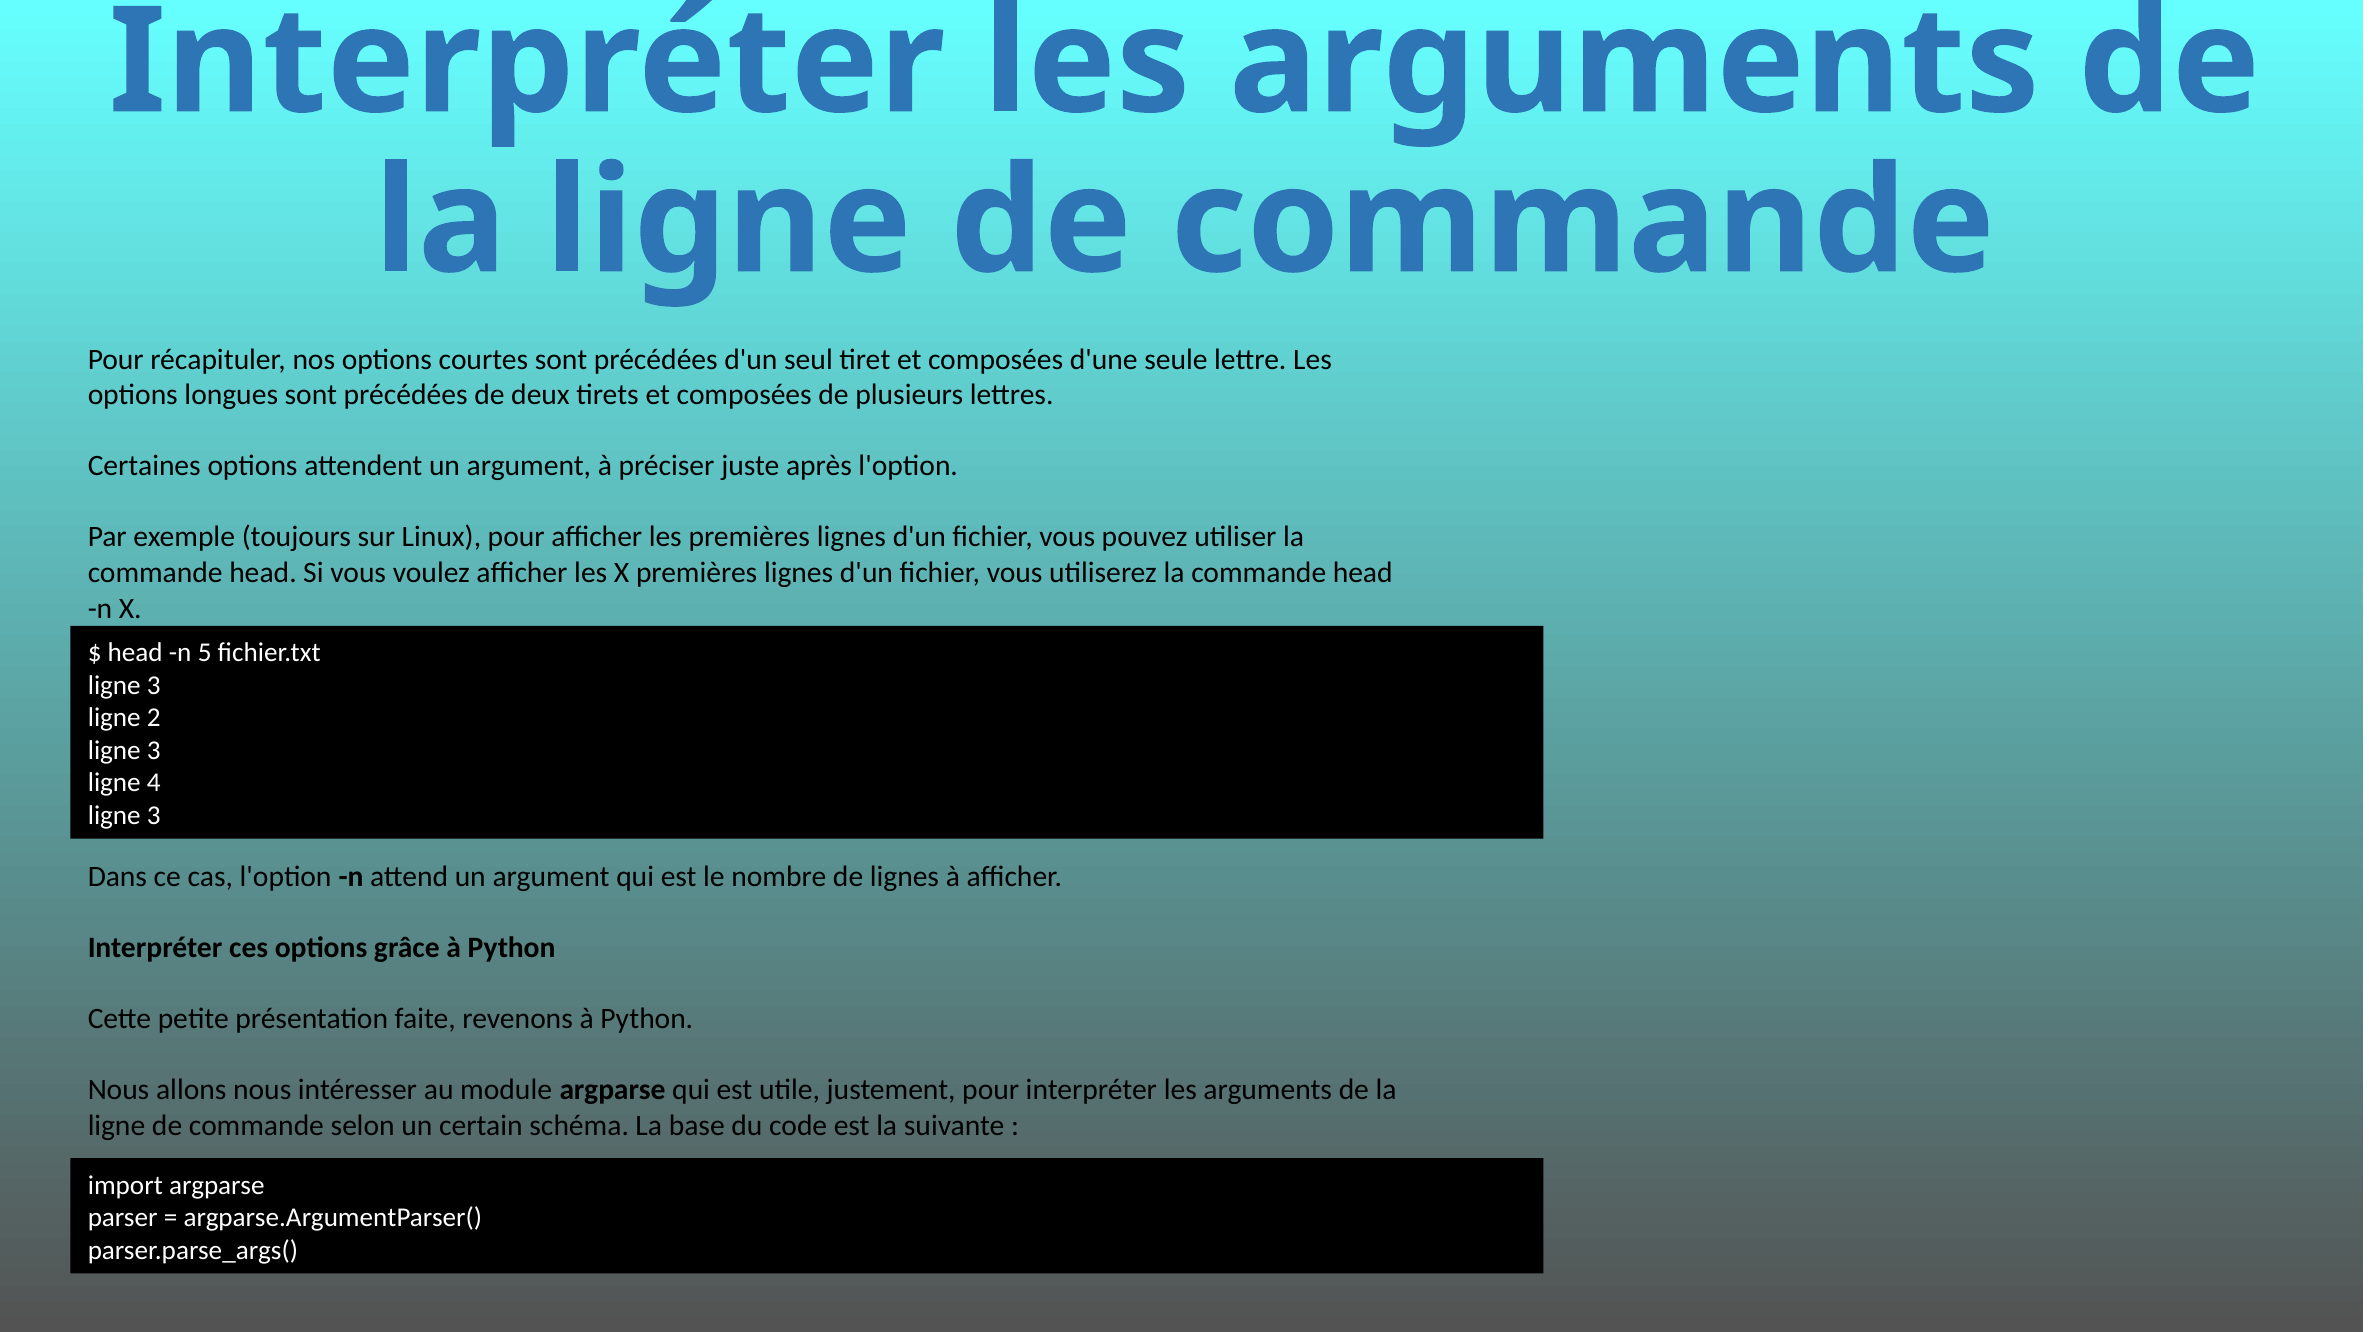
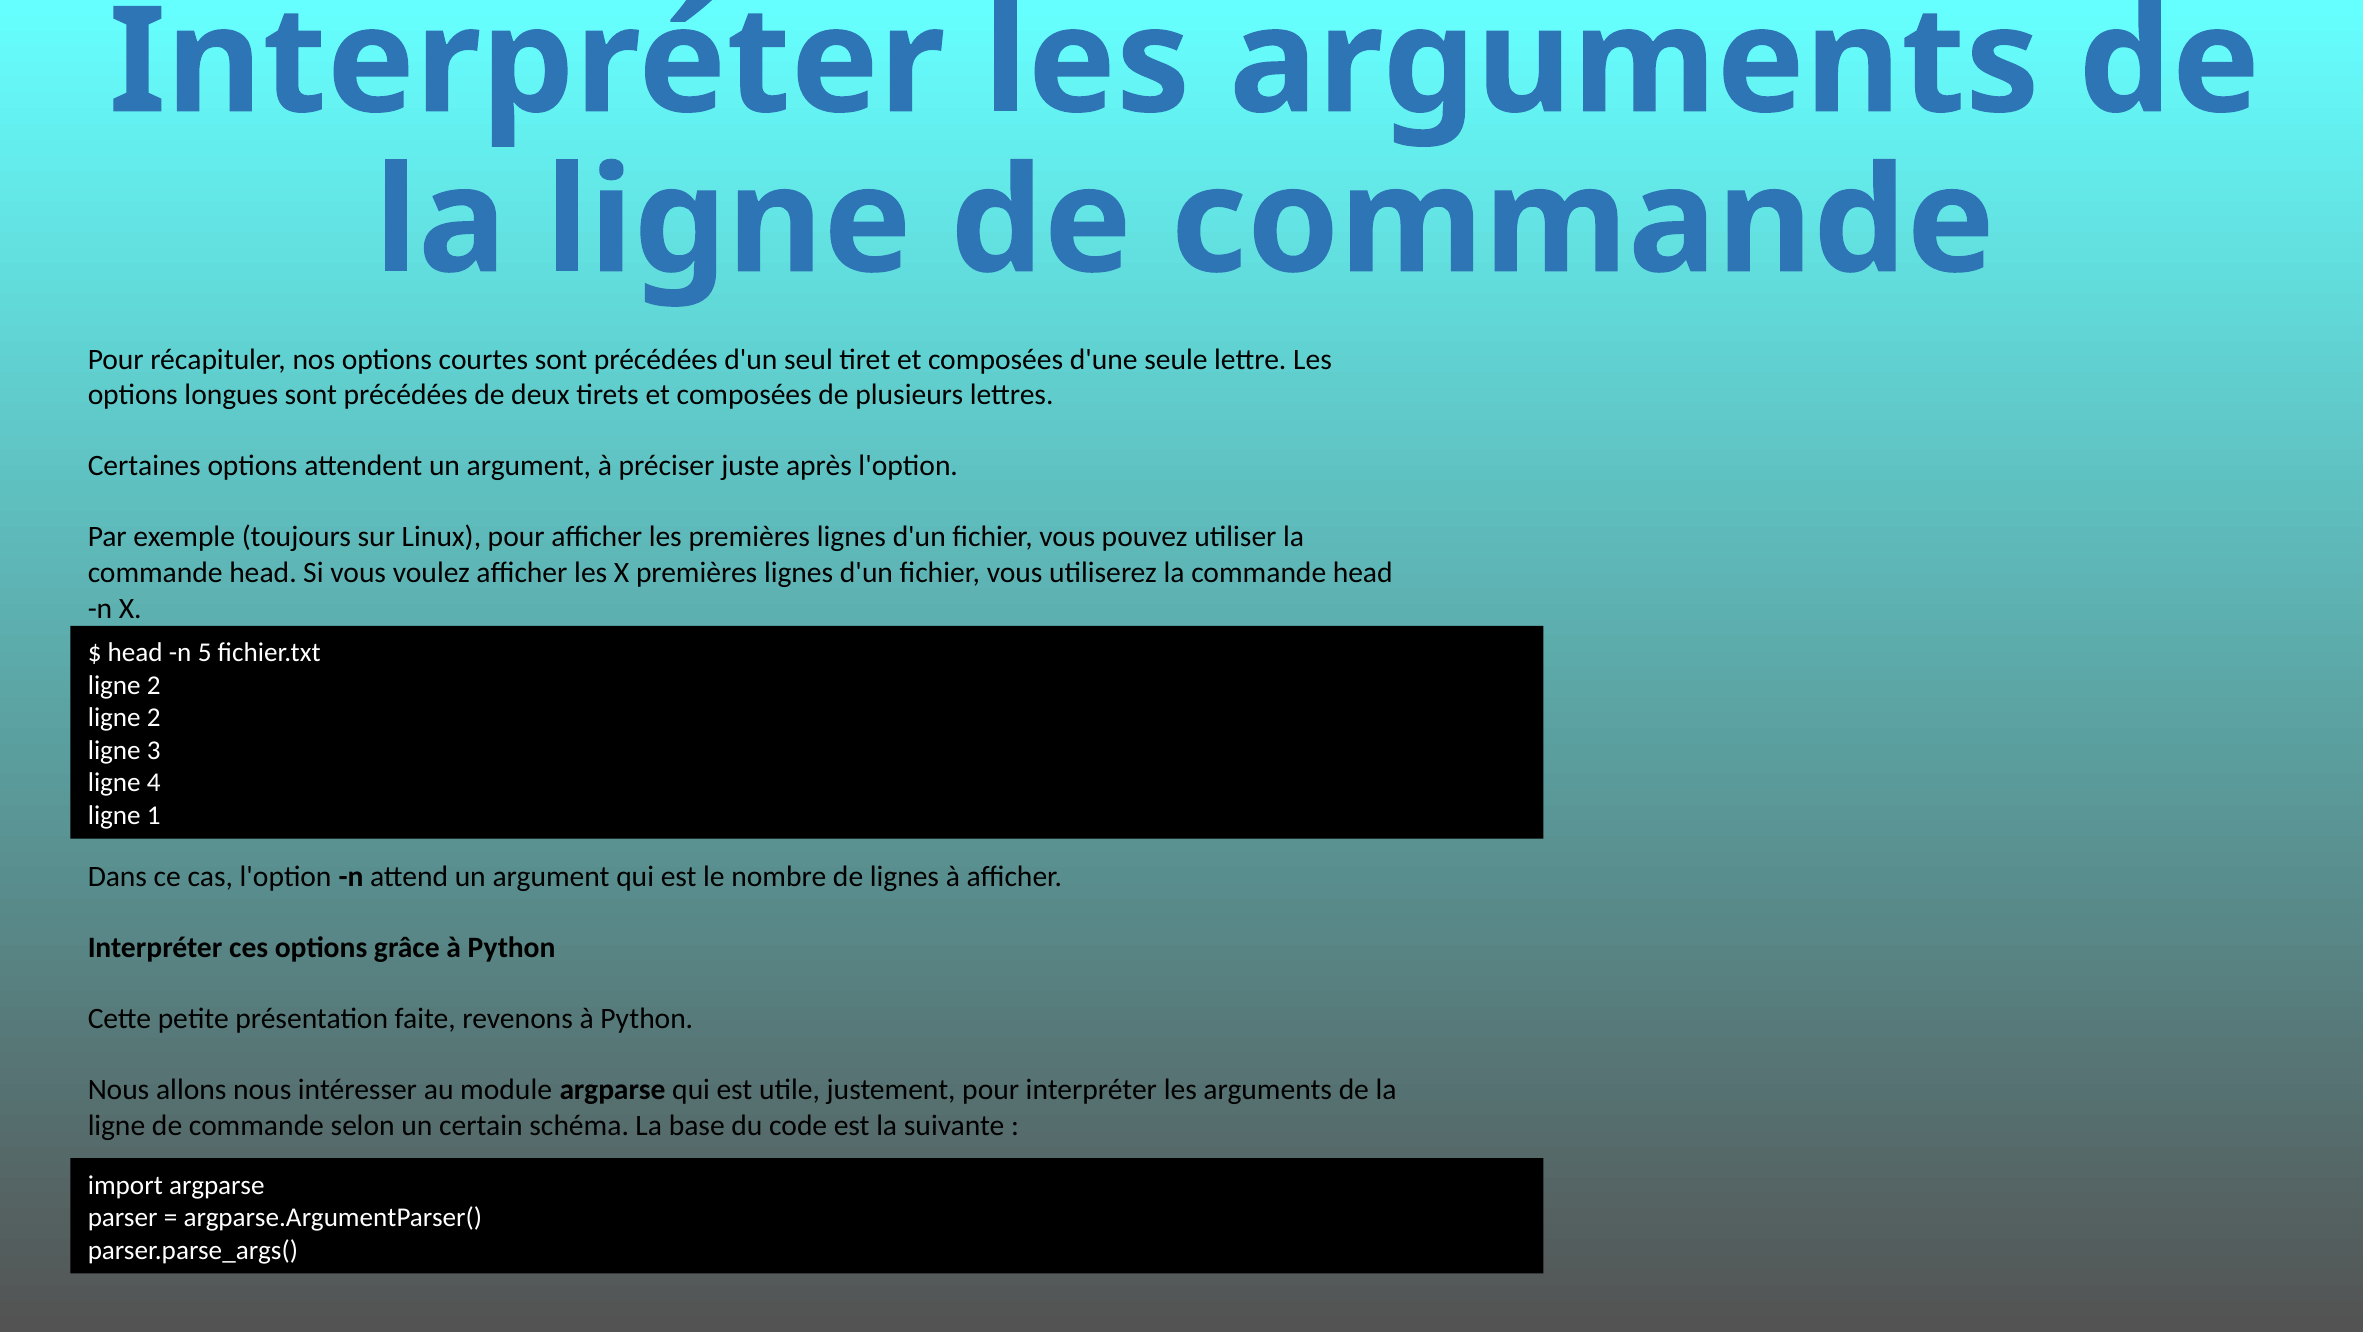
3: 3 -> 2 (154, 686)
3: 3 -> 1 (154, 816)
